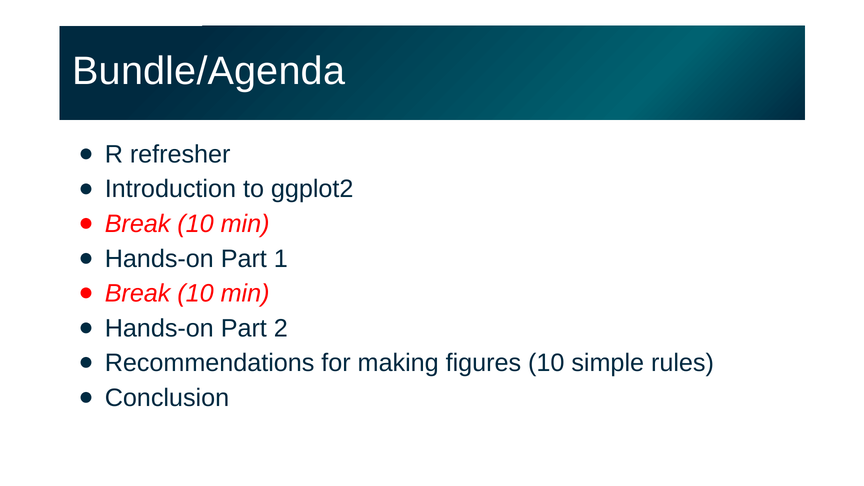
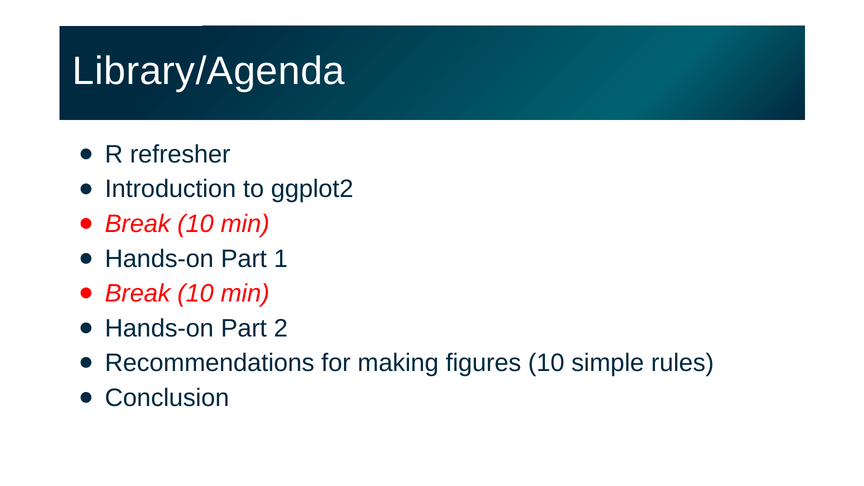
Bundle/Agenda: Bundle/Agenda -> Library/Agenda (209, 71)
